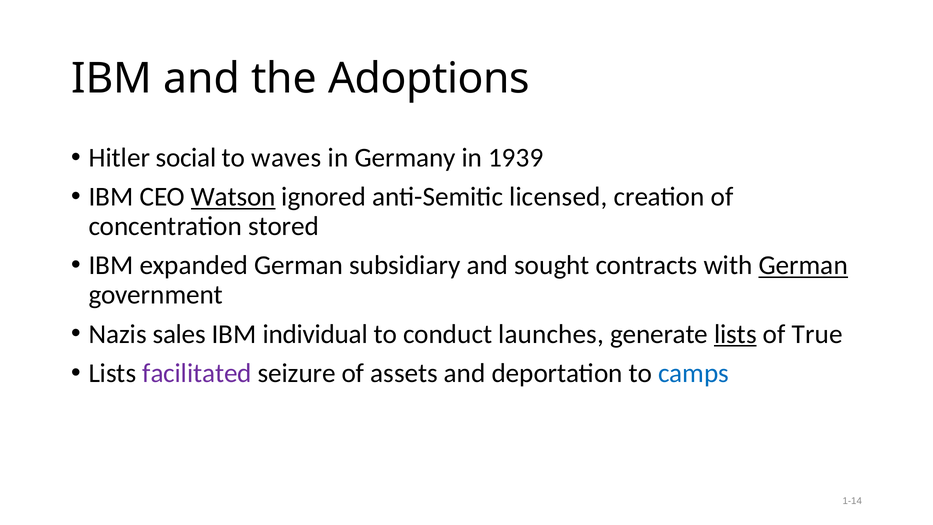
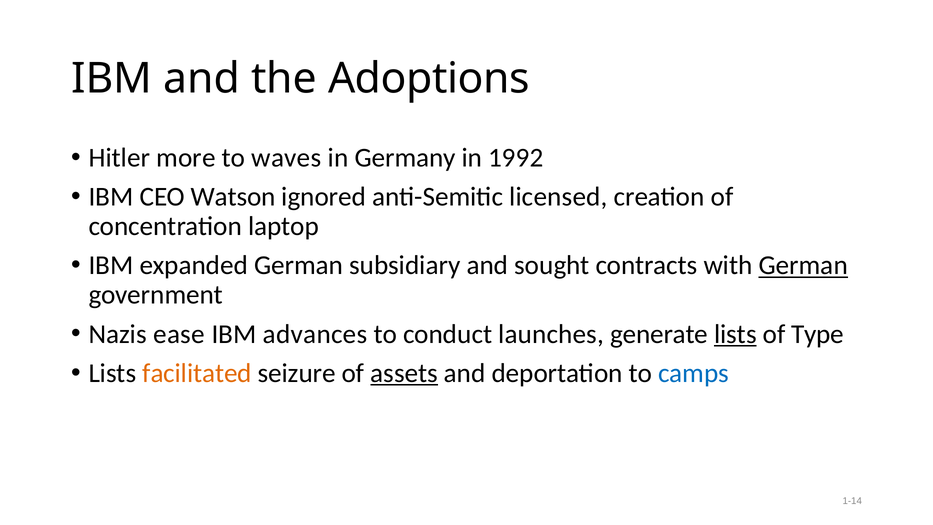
social: social -> more (186, 158)
1939: 1939 -> 1992 (516, 158)
Watson underline: present -> none (233, 197)
stored: stored -> laptop (283, 226)
sales: sales -> ease (179, 334)
individual: individual -> advances (315, 334)
True: True -> Type (818, 334)
facilitated colour: purple -> orange (197, 373)
assets underline: none -> present (404, 373)
